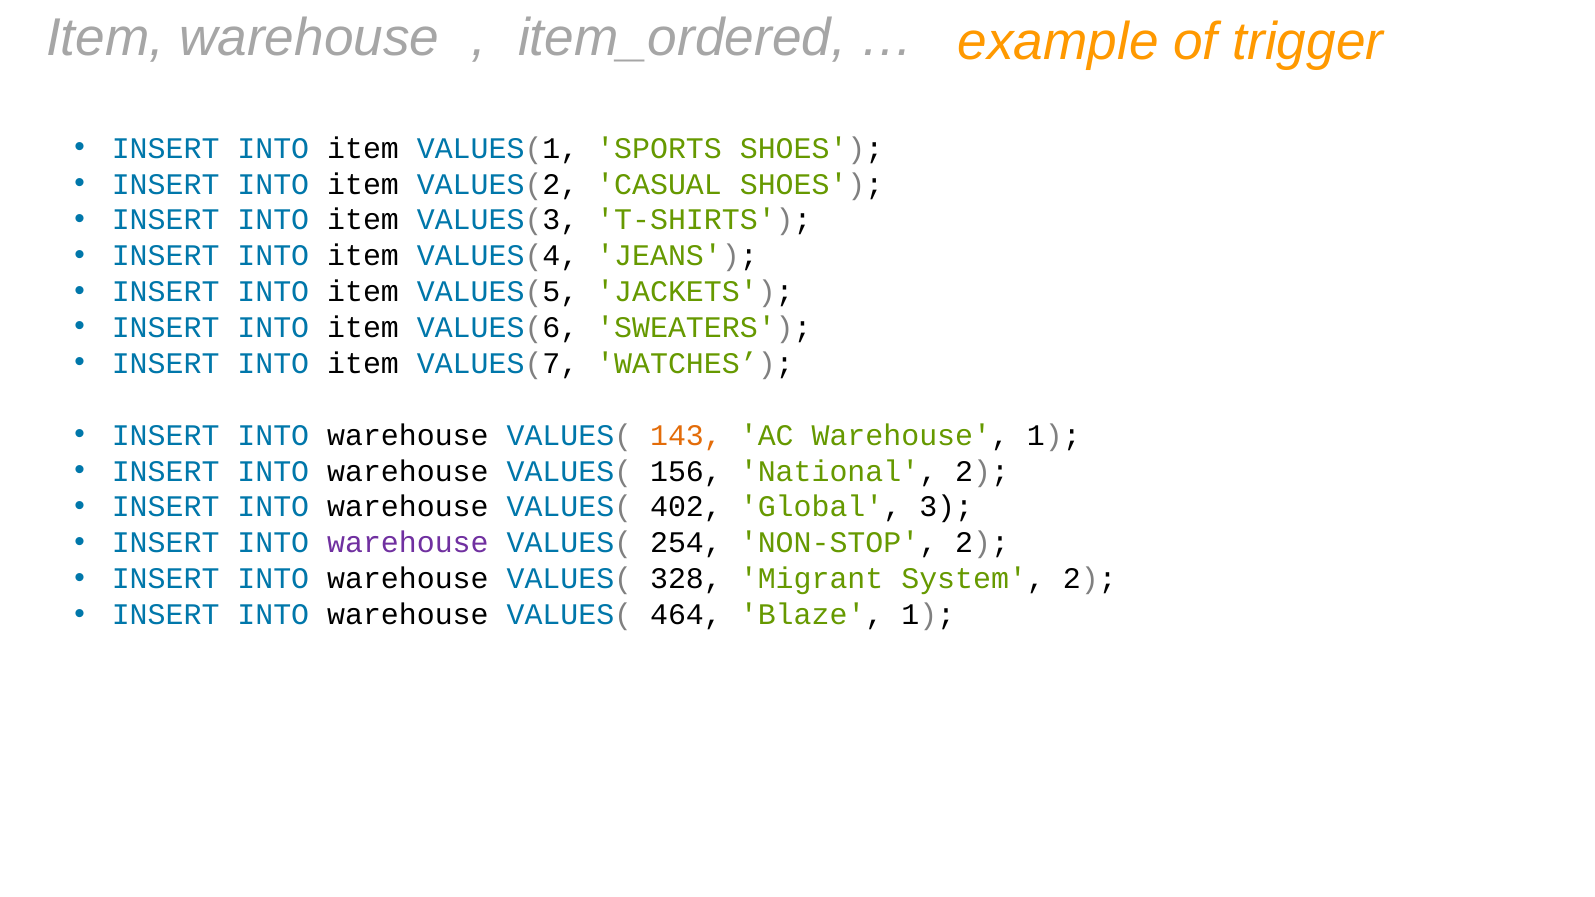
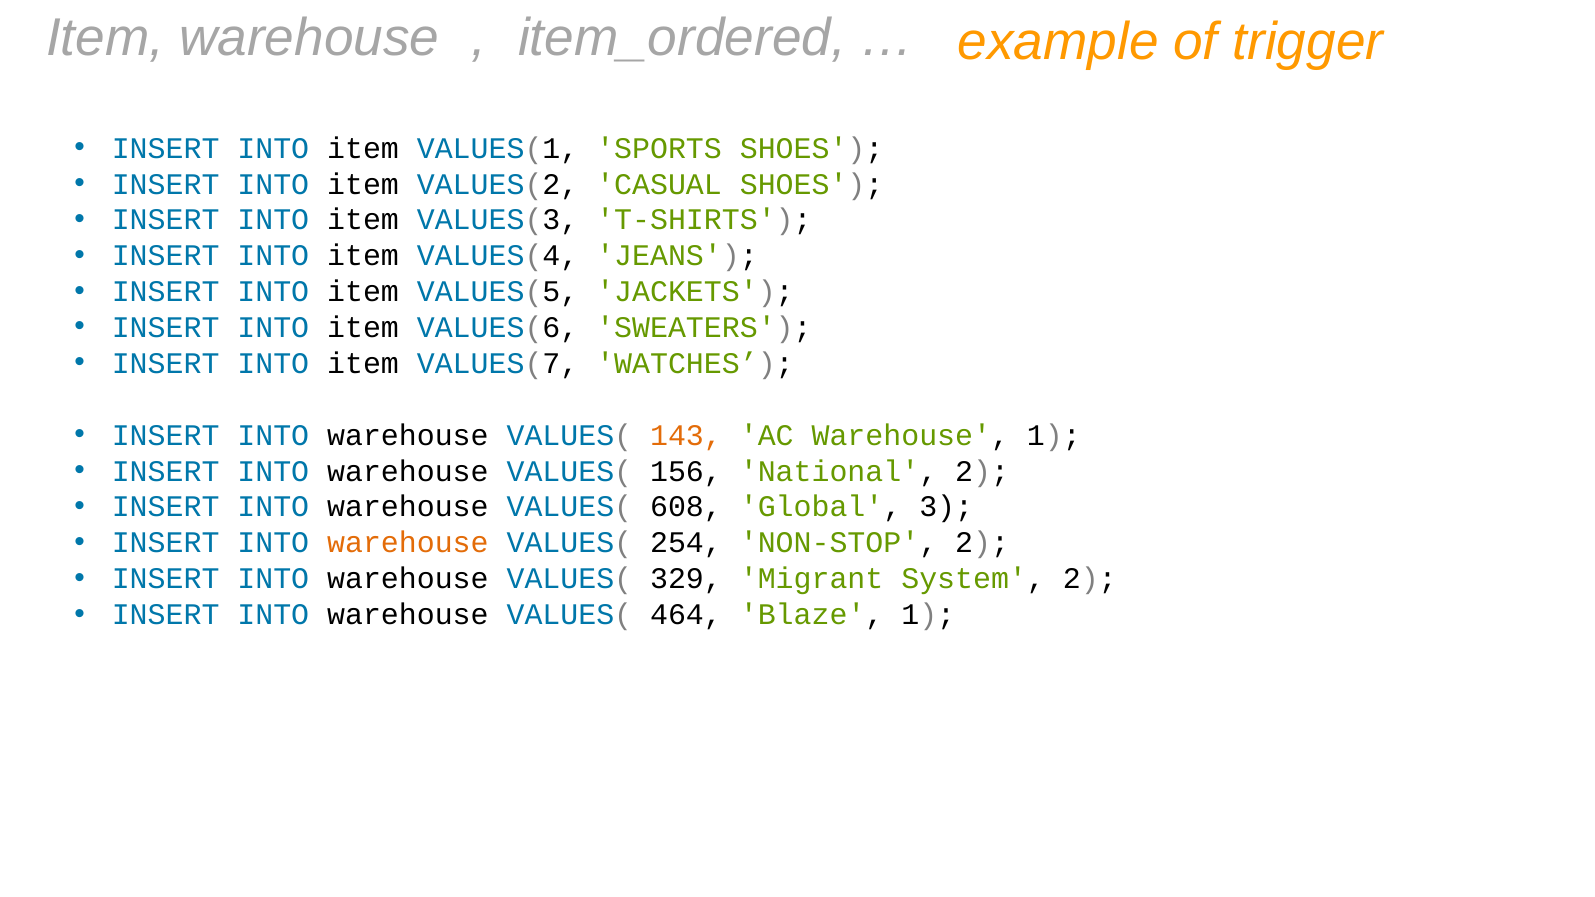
402: 402 -> 608 (686, 507)
warehouse colour: purple -> orange (408, 543)
328: 328 -> 329 (686, 579)
